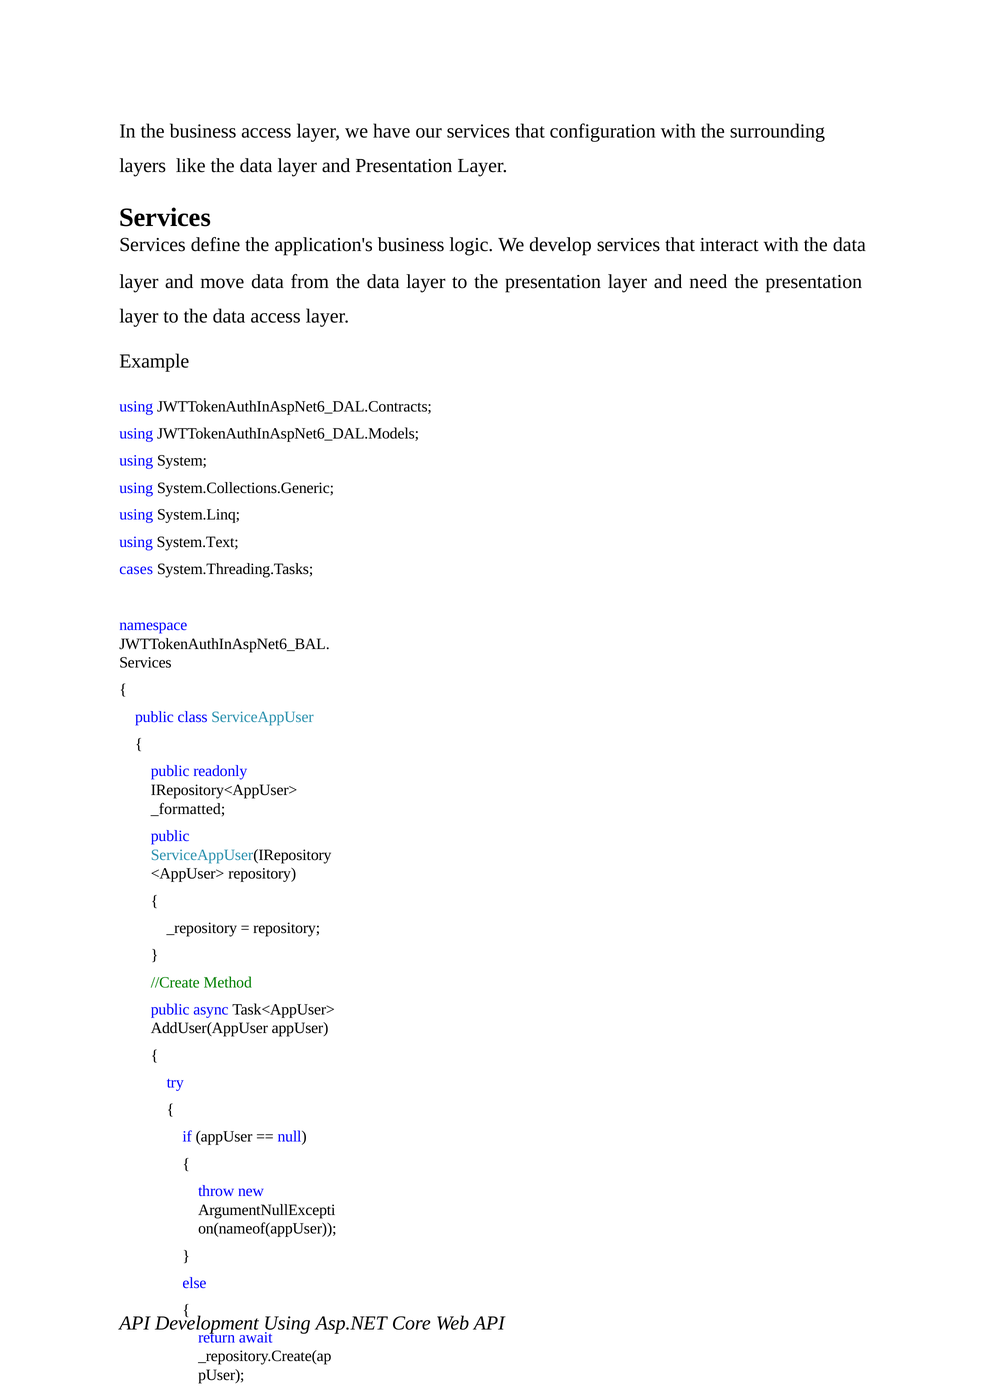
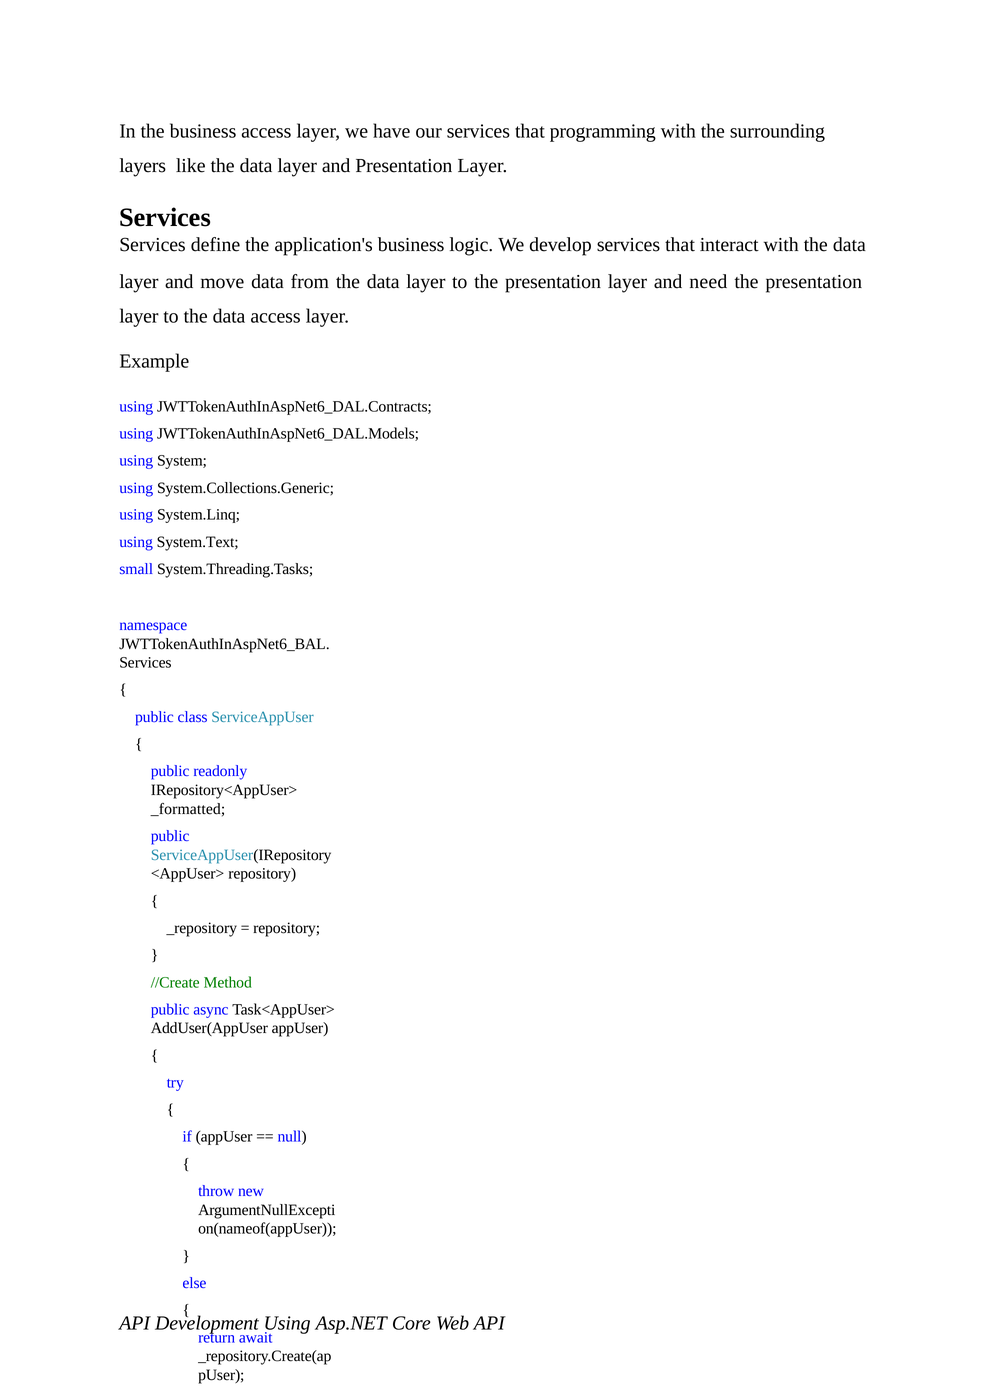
configuration: configuration -> programming (603, 131)
cases: cases -> small (136, 569)
